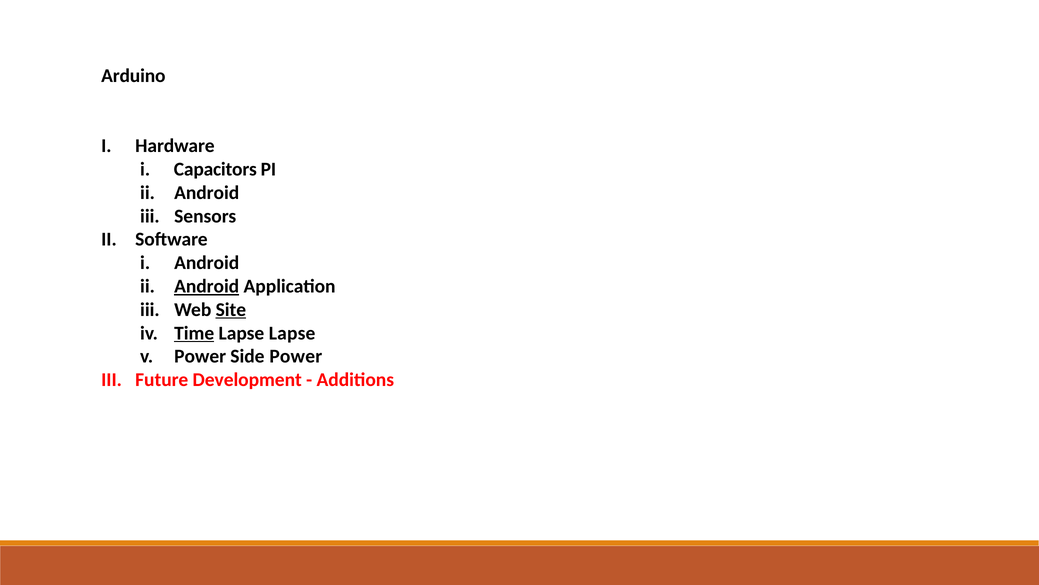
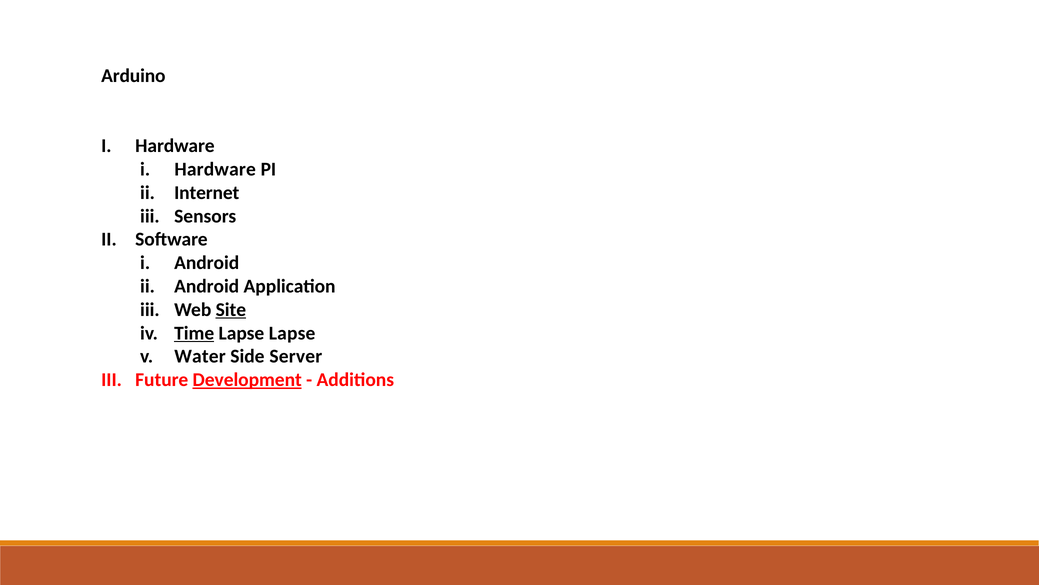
Capacitors: Capacitors -> Hardware (215, 169)
Android: Android -> Internet (207, 193)
Android underline: present -> none (207, 286)
Power: Power -> Water (200, 356)
Side Power: Power -> Server (296, 356)
Development underline: none -> present (247, 380)
